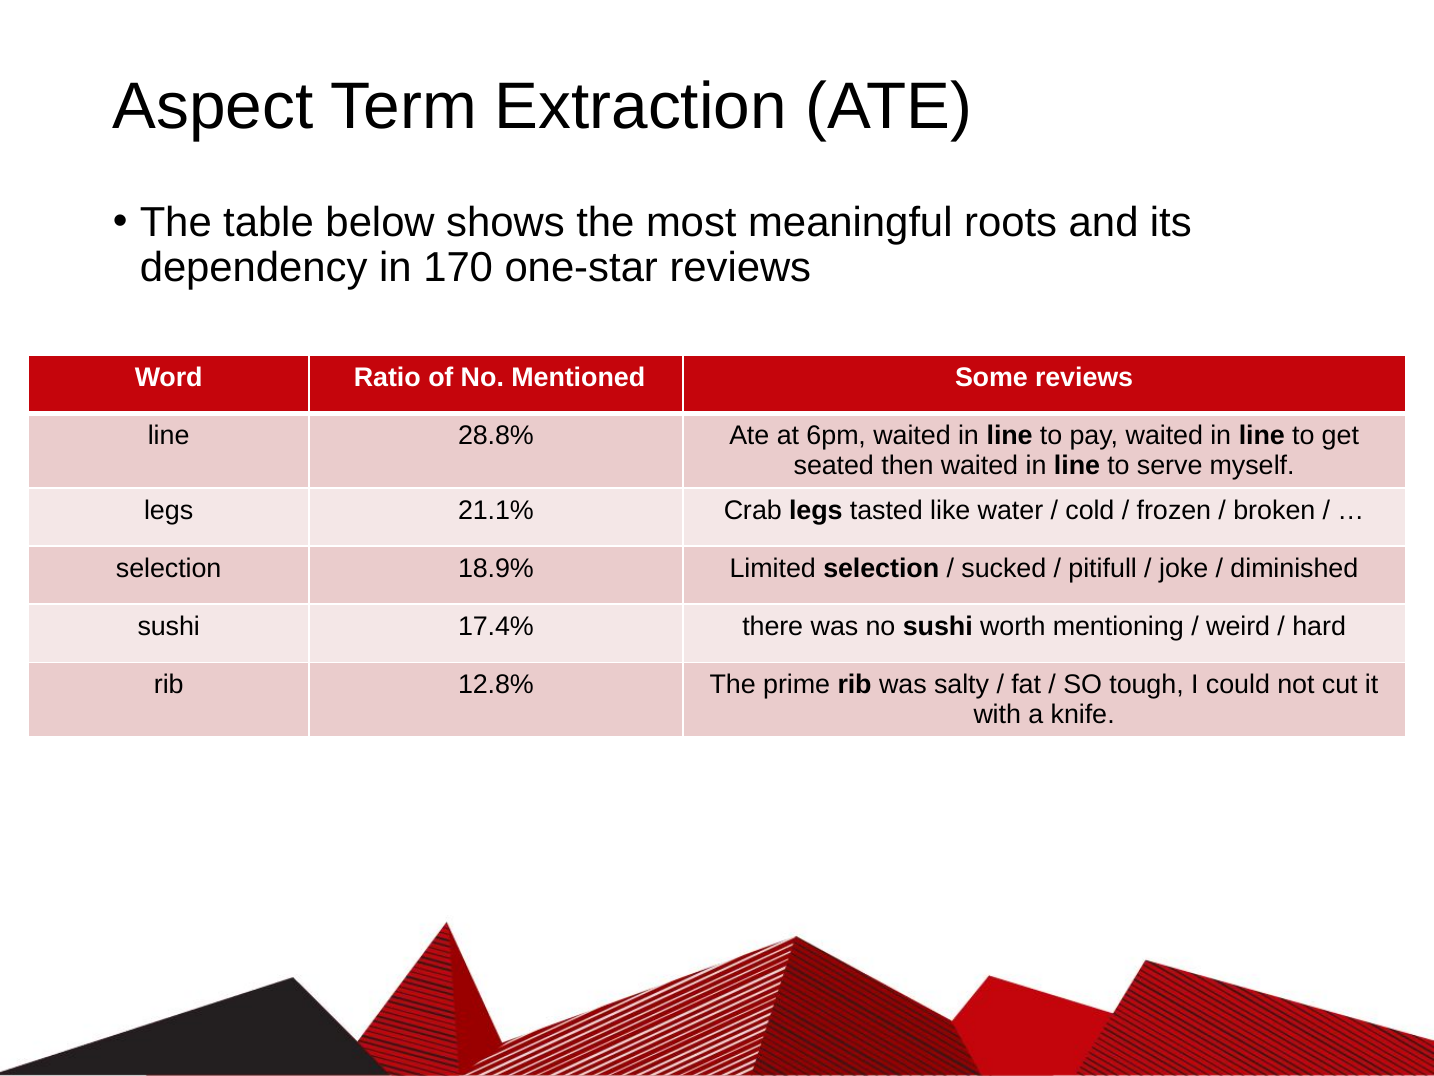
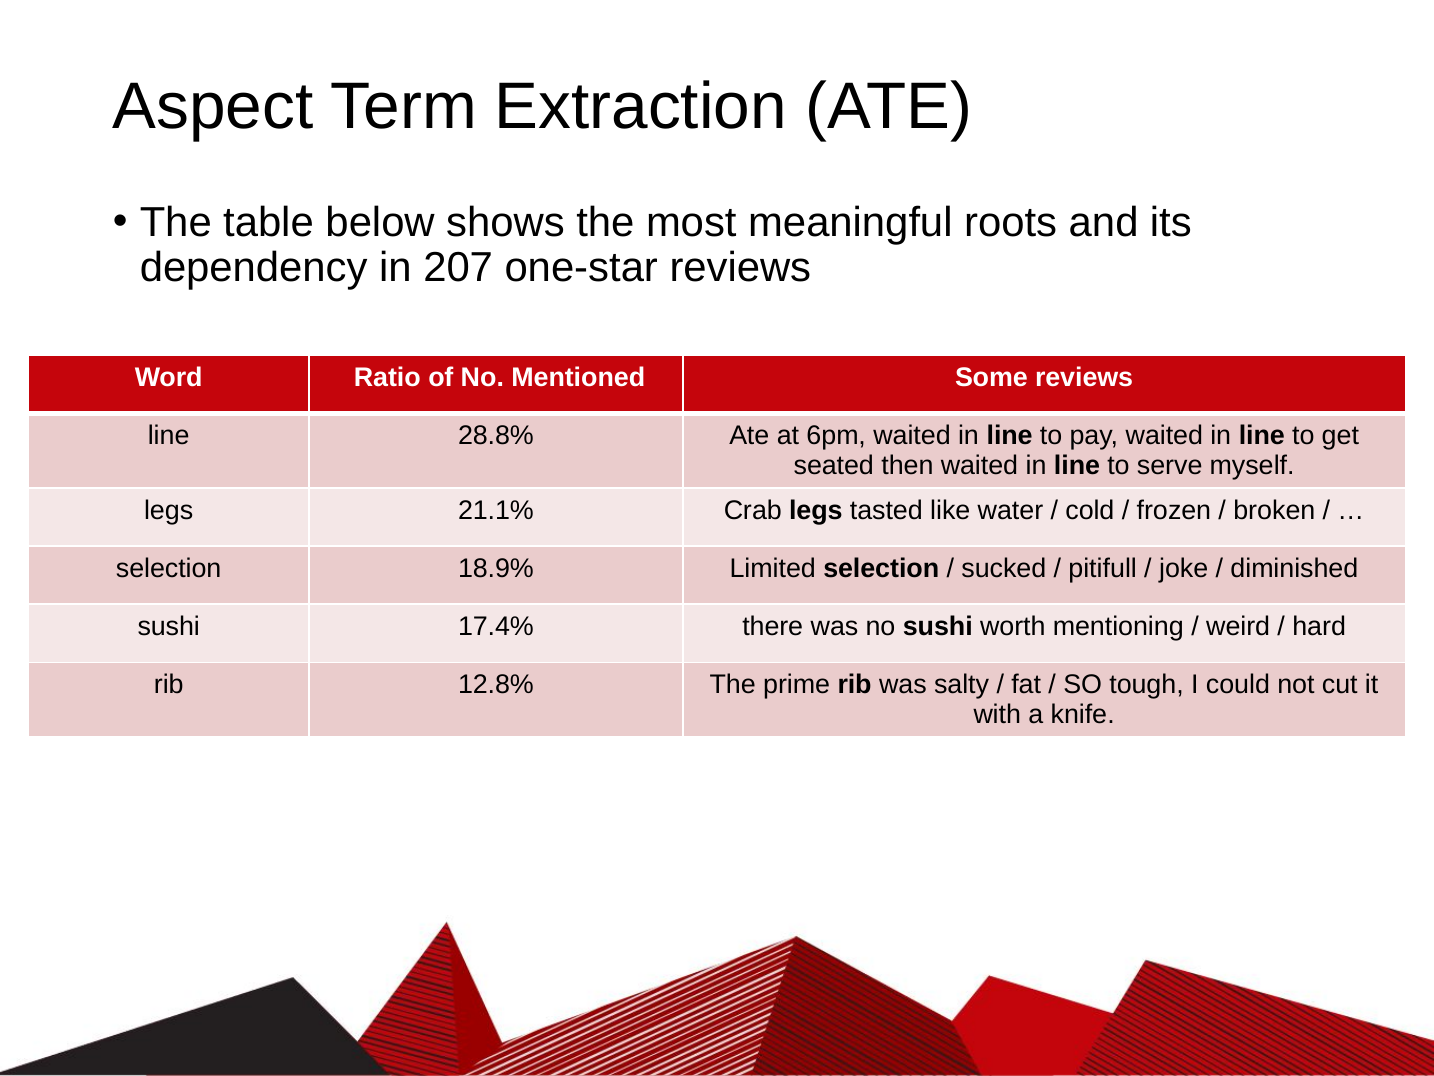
170: 170 -> 207 (458, 268)
